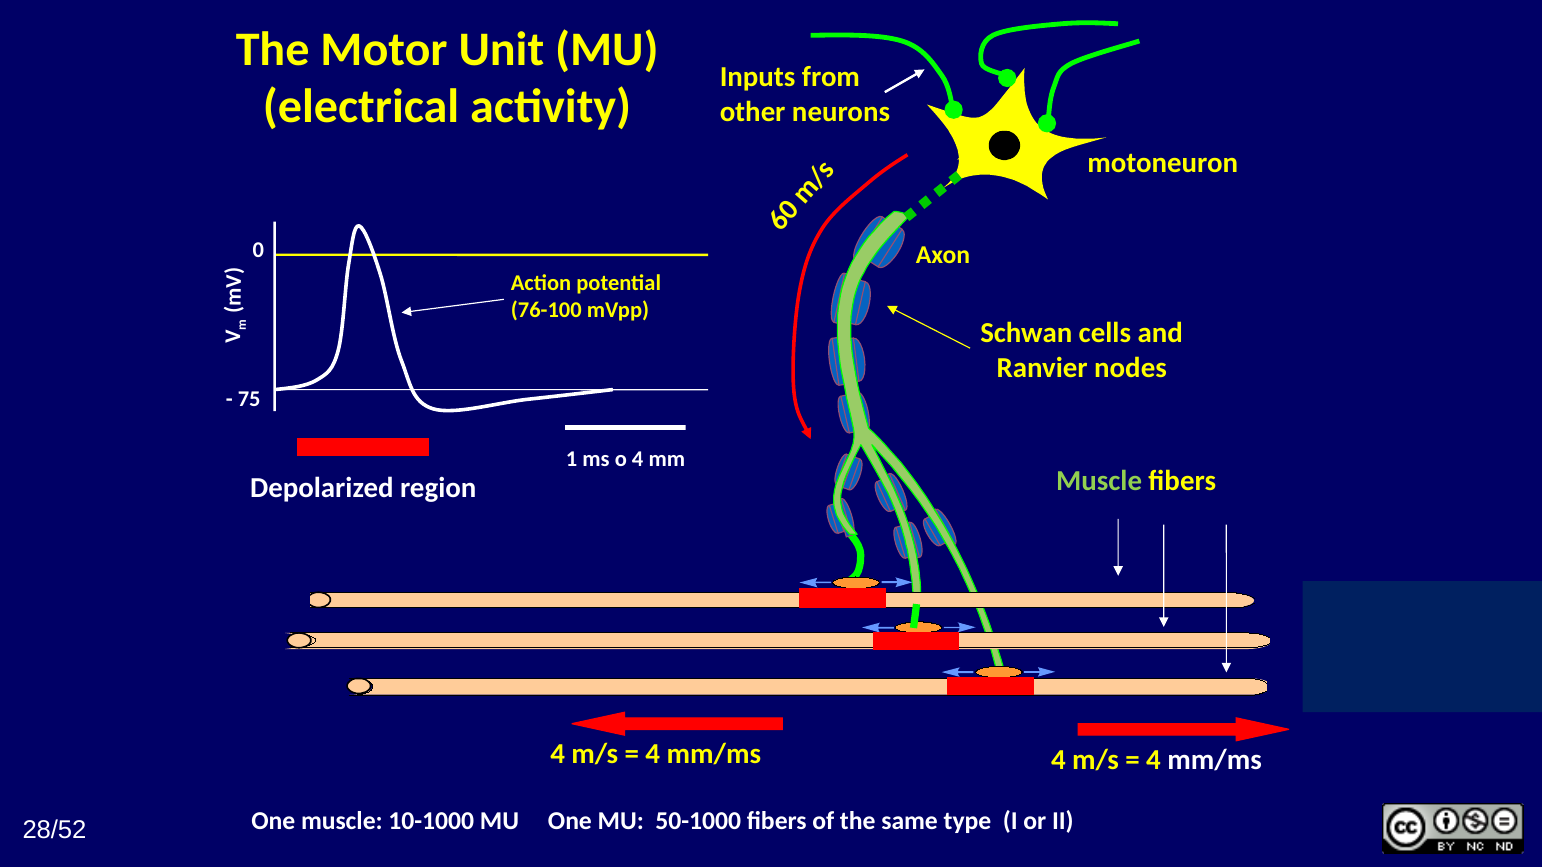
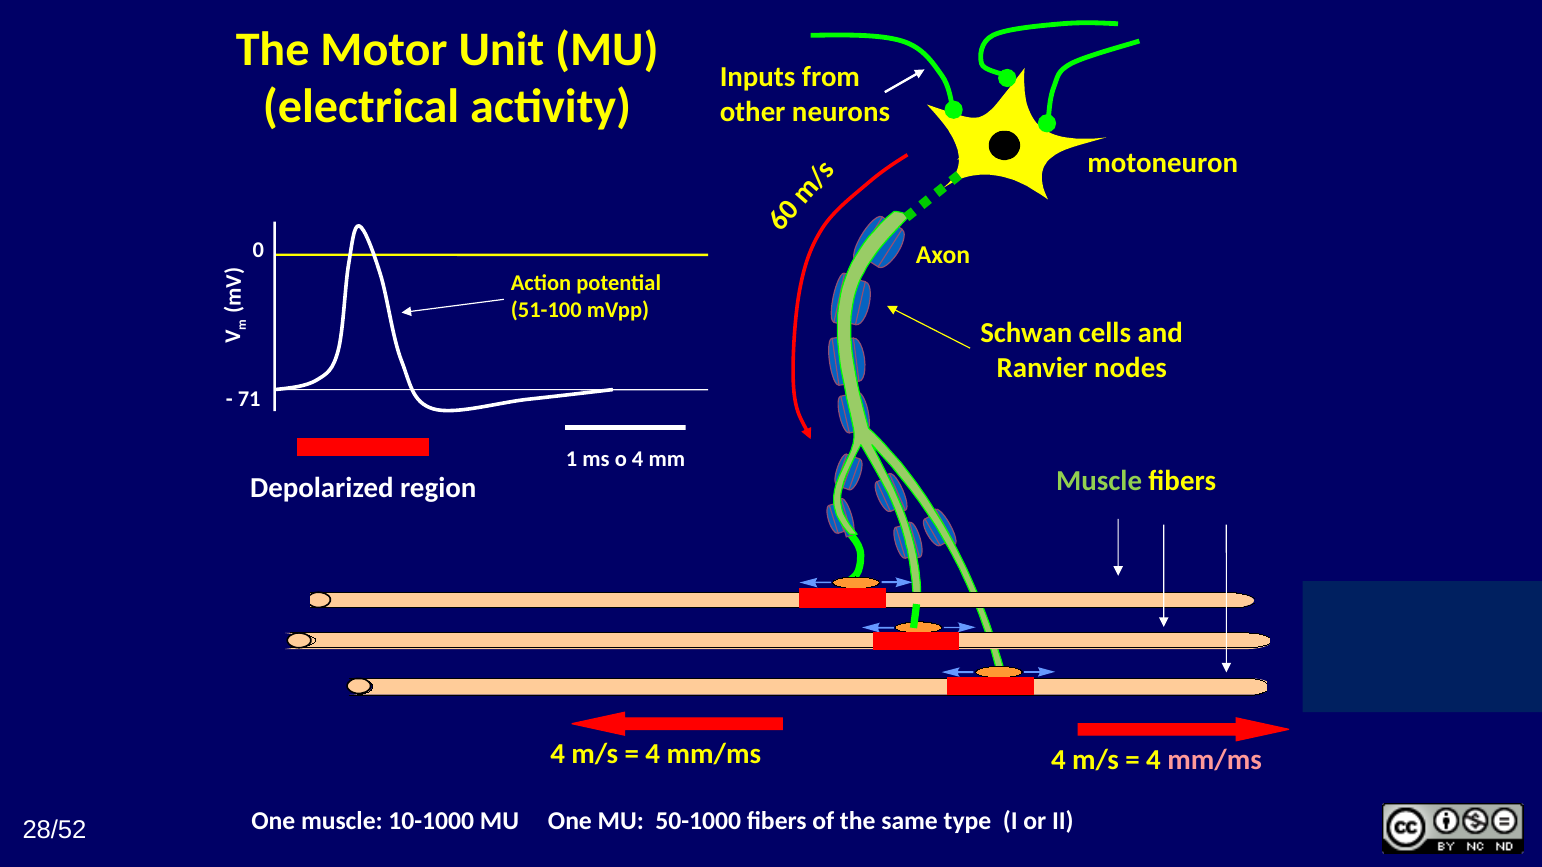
76-100: 76-100 -> 51-100 (546, 310)
75: 75 -> 71 (249, 399)
mm/ms colour: white -> pink (1215, 760)
